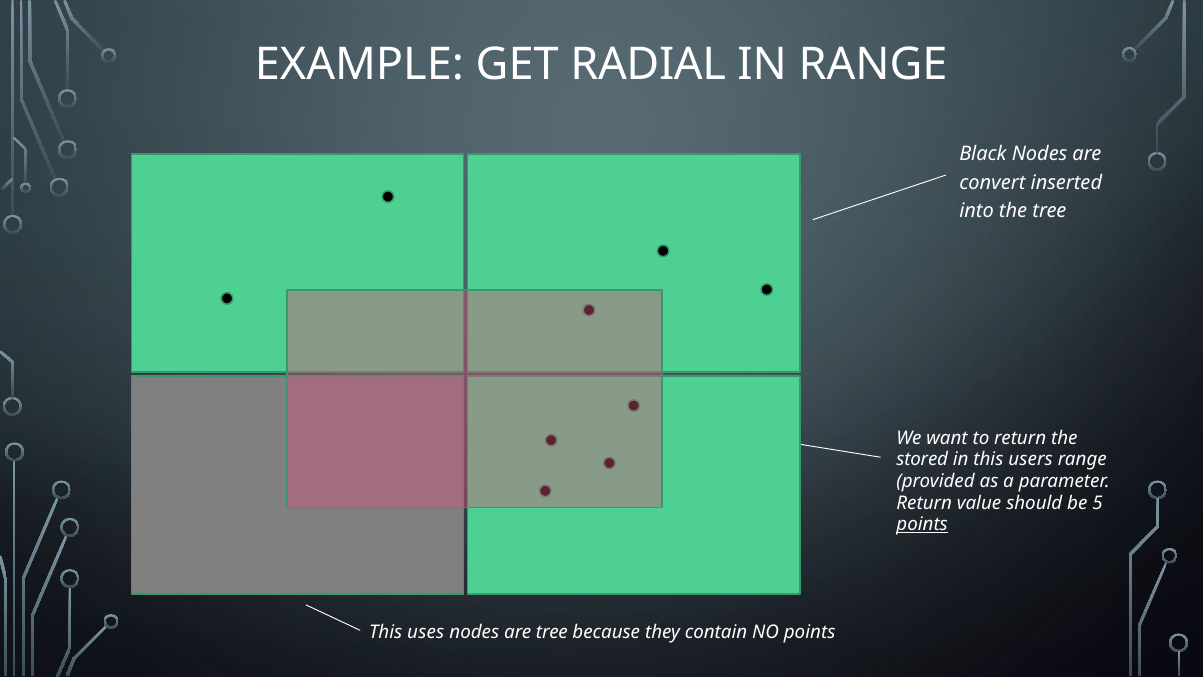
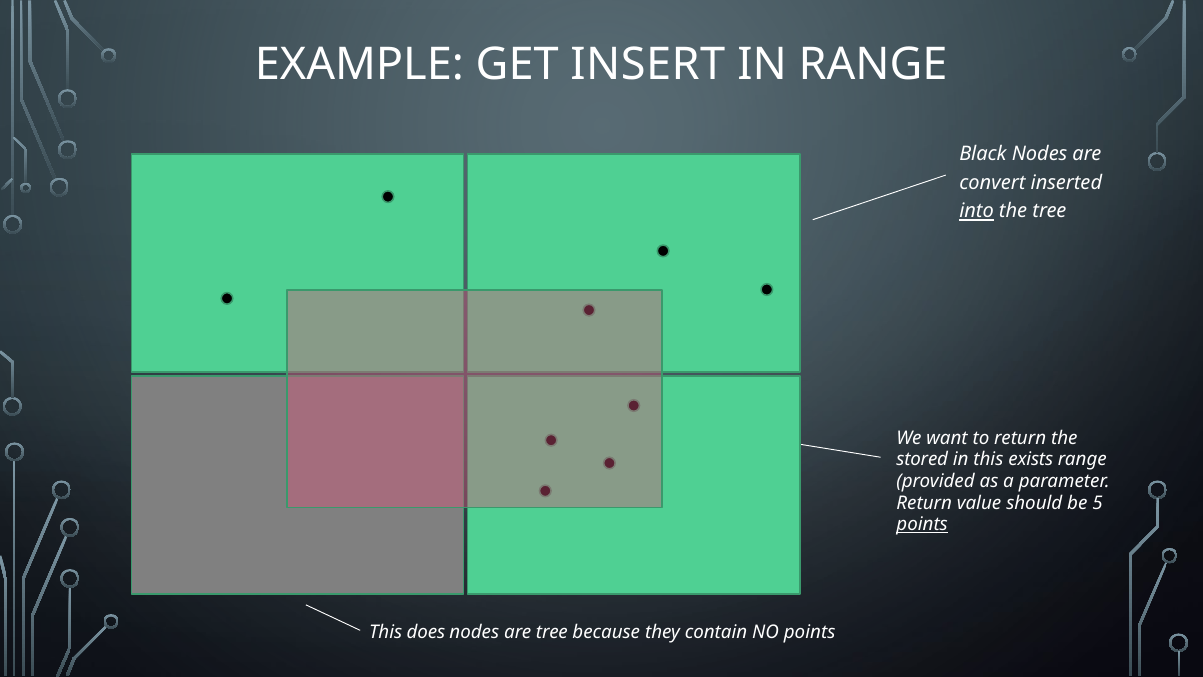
RADIAL: RADIAL -> INSERT (648, 65)
into underline: none -> present (977, 211)
users: users -> exists (1031, 459)
uses: uses -> does (426, 632)
